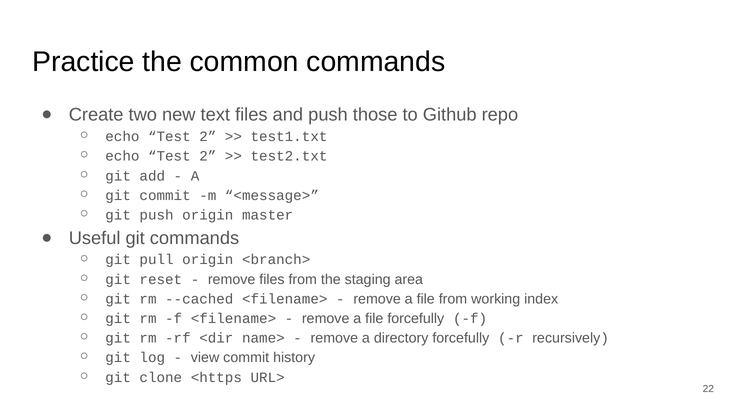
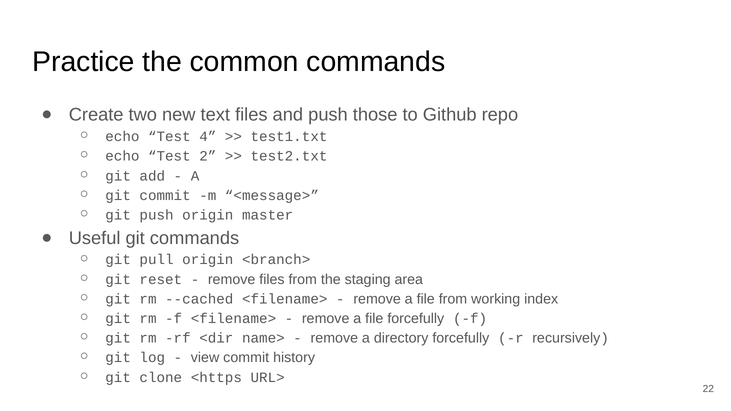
2: 2 -> 4 (208, 137)
